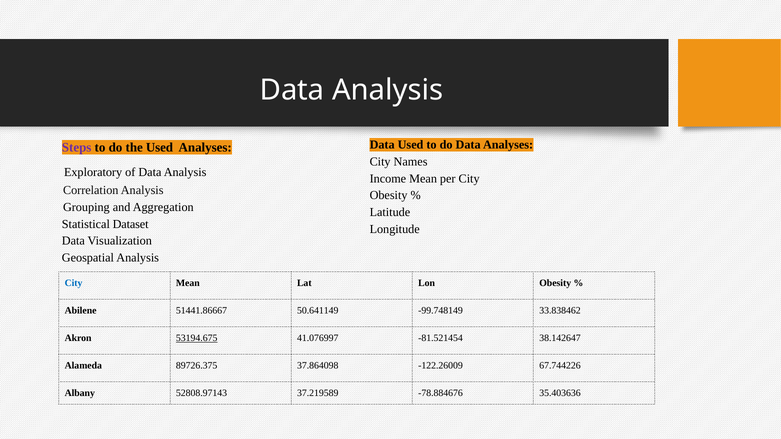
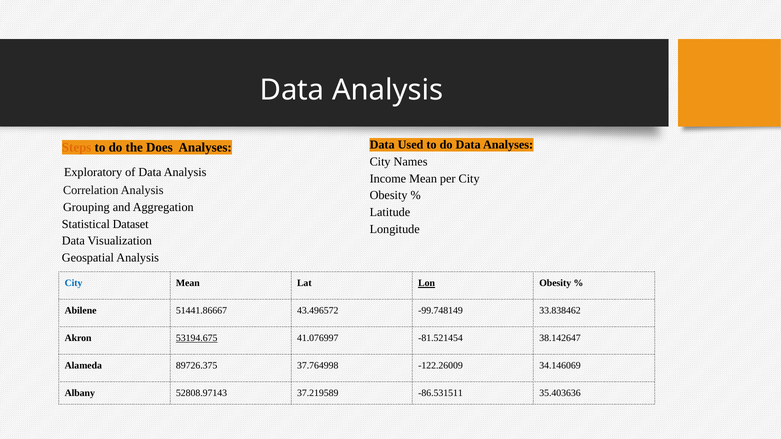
Steps colour: purple -> orange (77, 148)
the Used: Used -> Does (159, 148)
Lon underline: none -> present (427, 283)
50.641149: 50.641149 -> 43.496572 (318, 311)
37.864098: 37.864098 -> 37.764998 (318, 366)
67.744226: 67.744226 -> 34.146069 (560, 366)
-78.884676: -78.884676 -> -86.531511 (441, 393)
